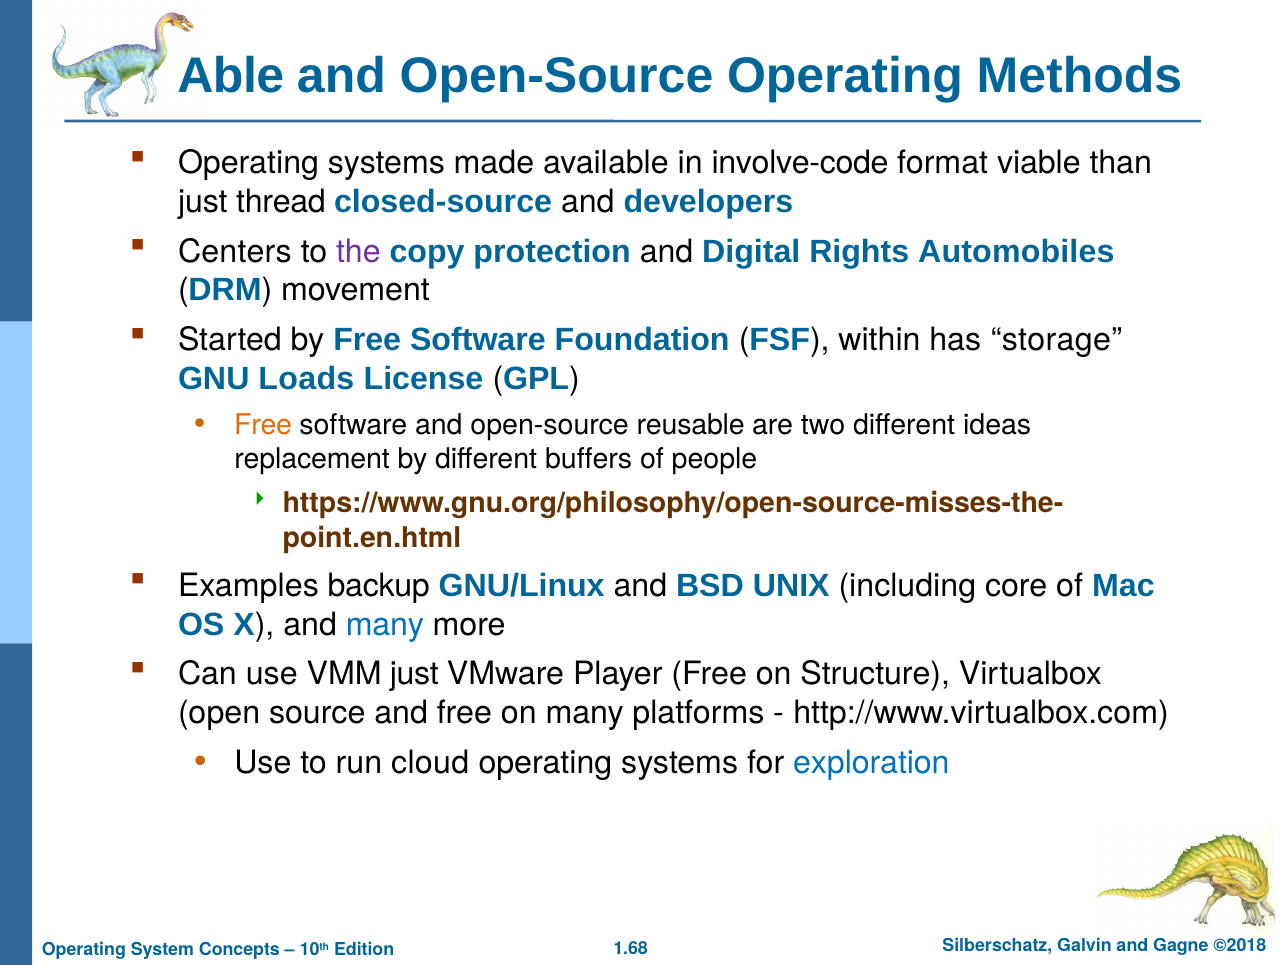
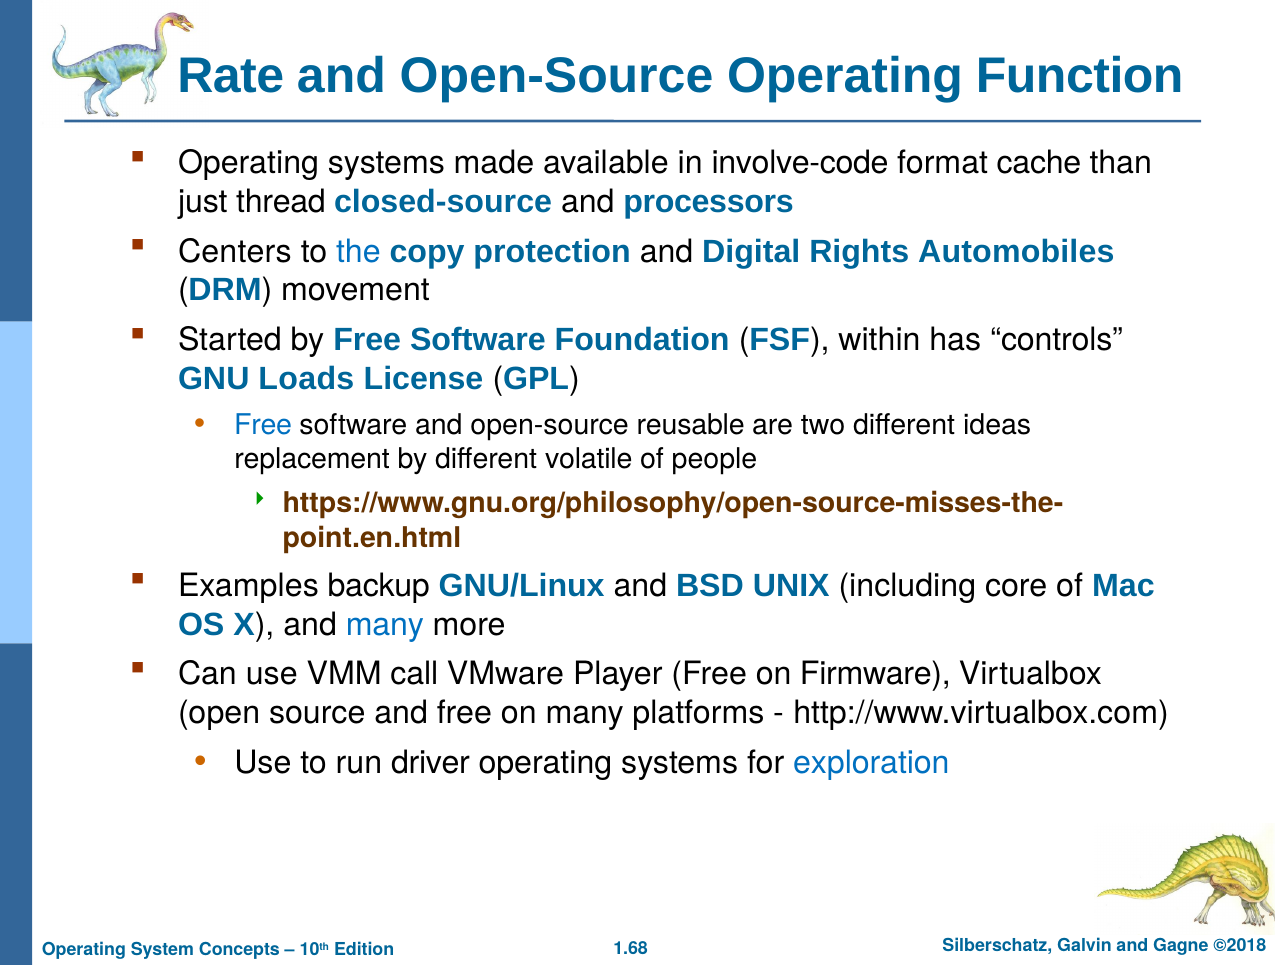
Able: Able -> Rate (231, 76)
Methods: Methods -> Function (1080, 76)
viable: viable -> cache (1039, 163)
developers: developers -> processors (708, 202)
the colour: purple -> blue (358, 252)
storage: storage -> controls (1057, 340)
Free colour: orange -> blue (263, 425)
buffers: buffers -> volatile (589, 459)
VMM just: just -> call (414, 674)
Structure: Structure -> Firmware (875, 674)
cloud: cloud -> driver (430, 763)
